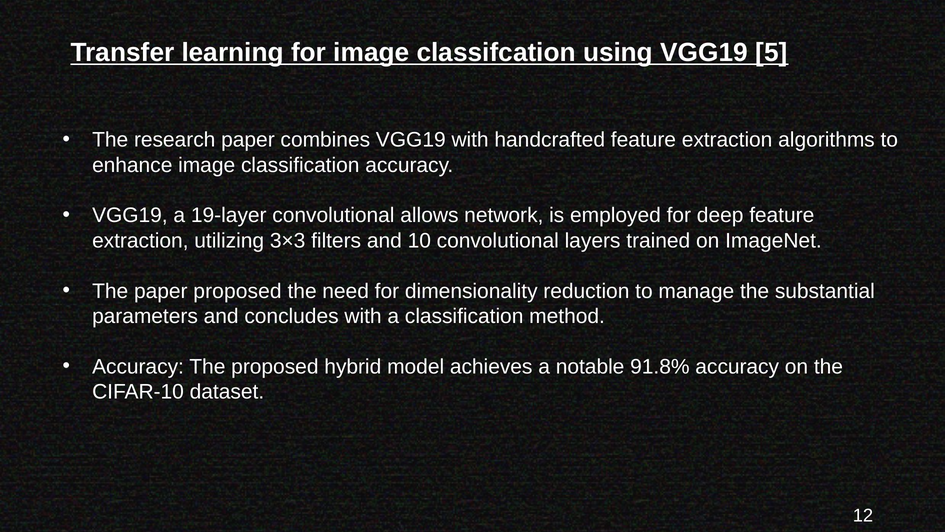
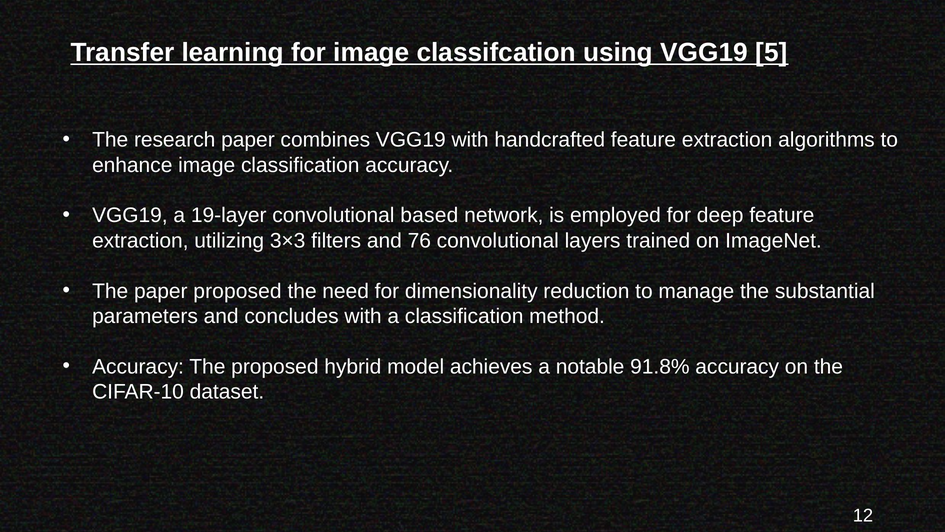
allows: allows -> based (429, 215)
10: 10 -> 76 (419, 241)
